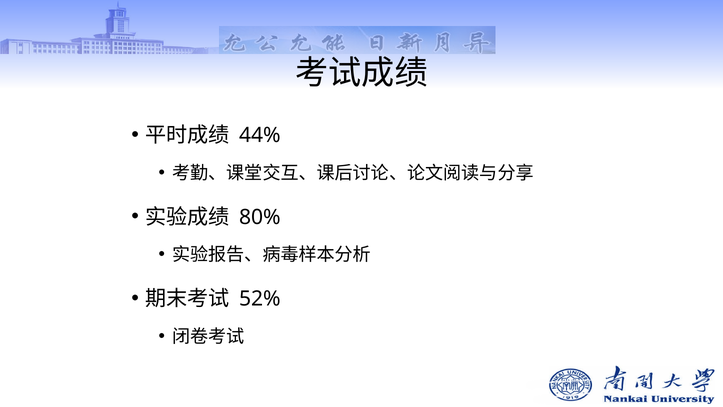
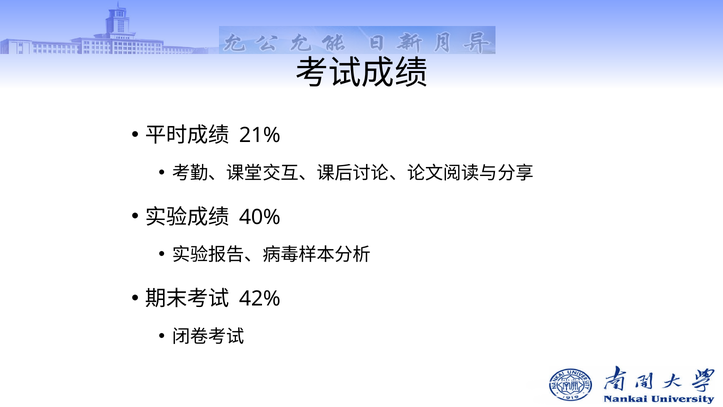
44%: 44% -> 21% (260, 135)
80%: 80% -> 40% (260, 217)
52%: 52% -> 42% (260, 299)
